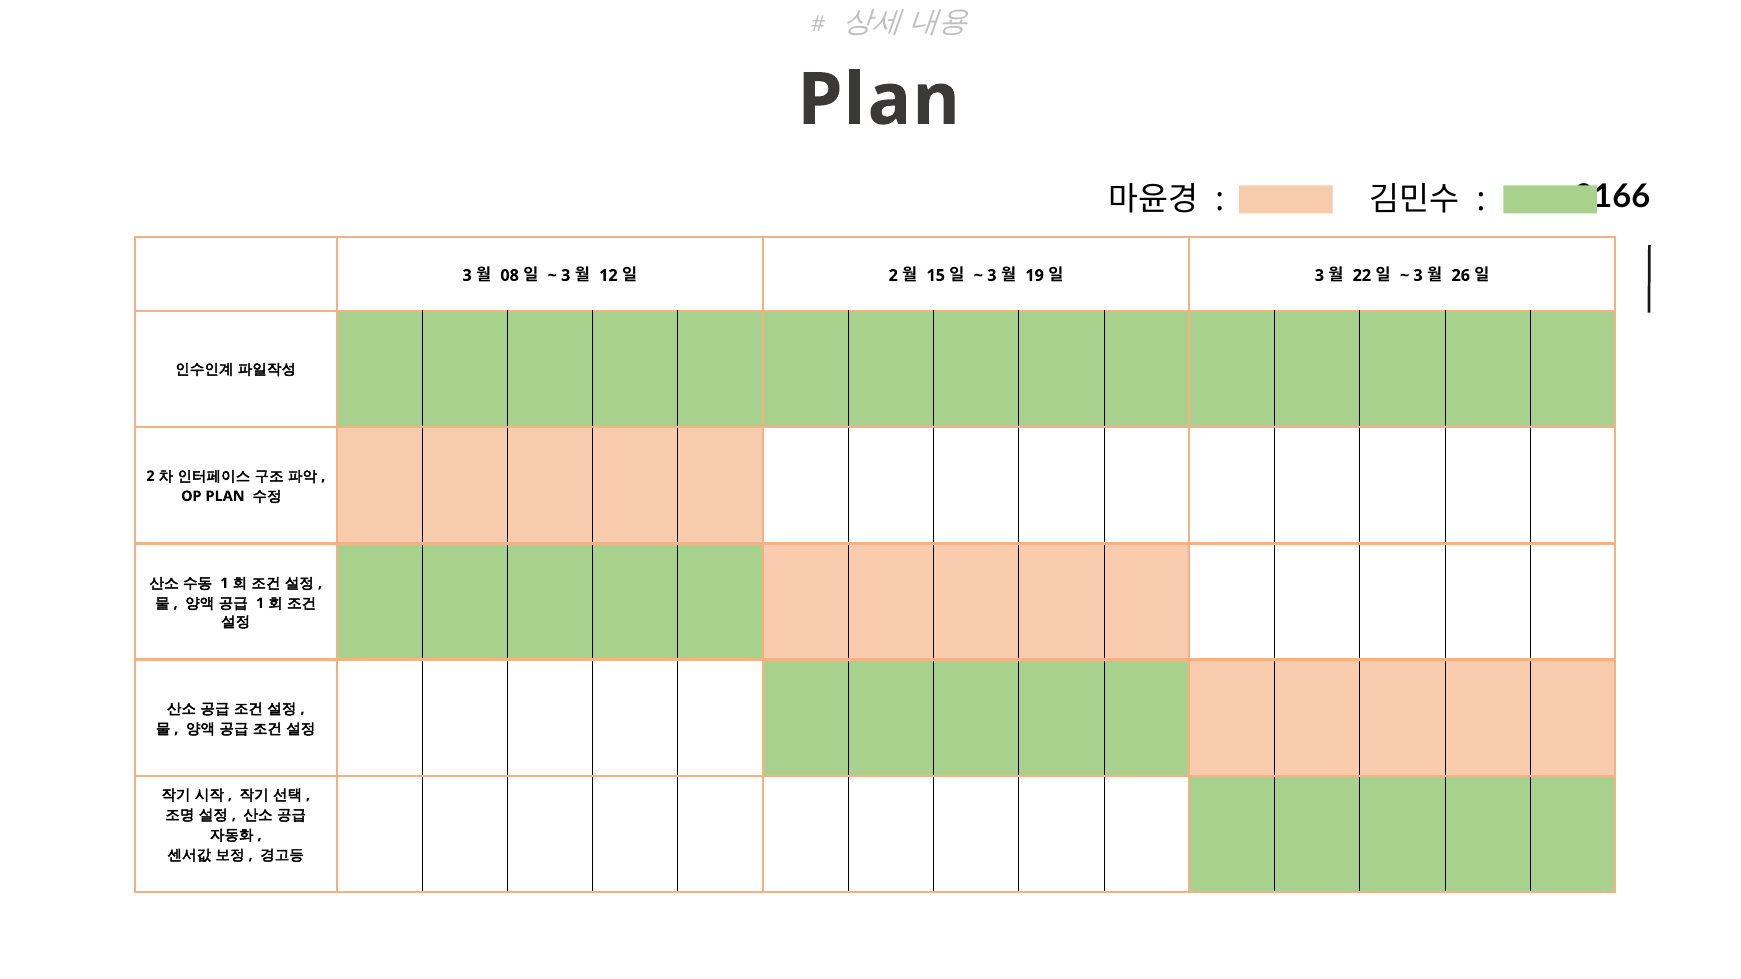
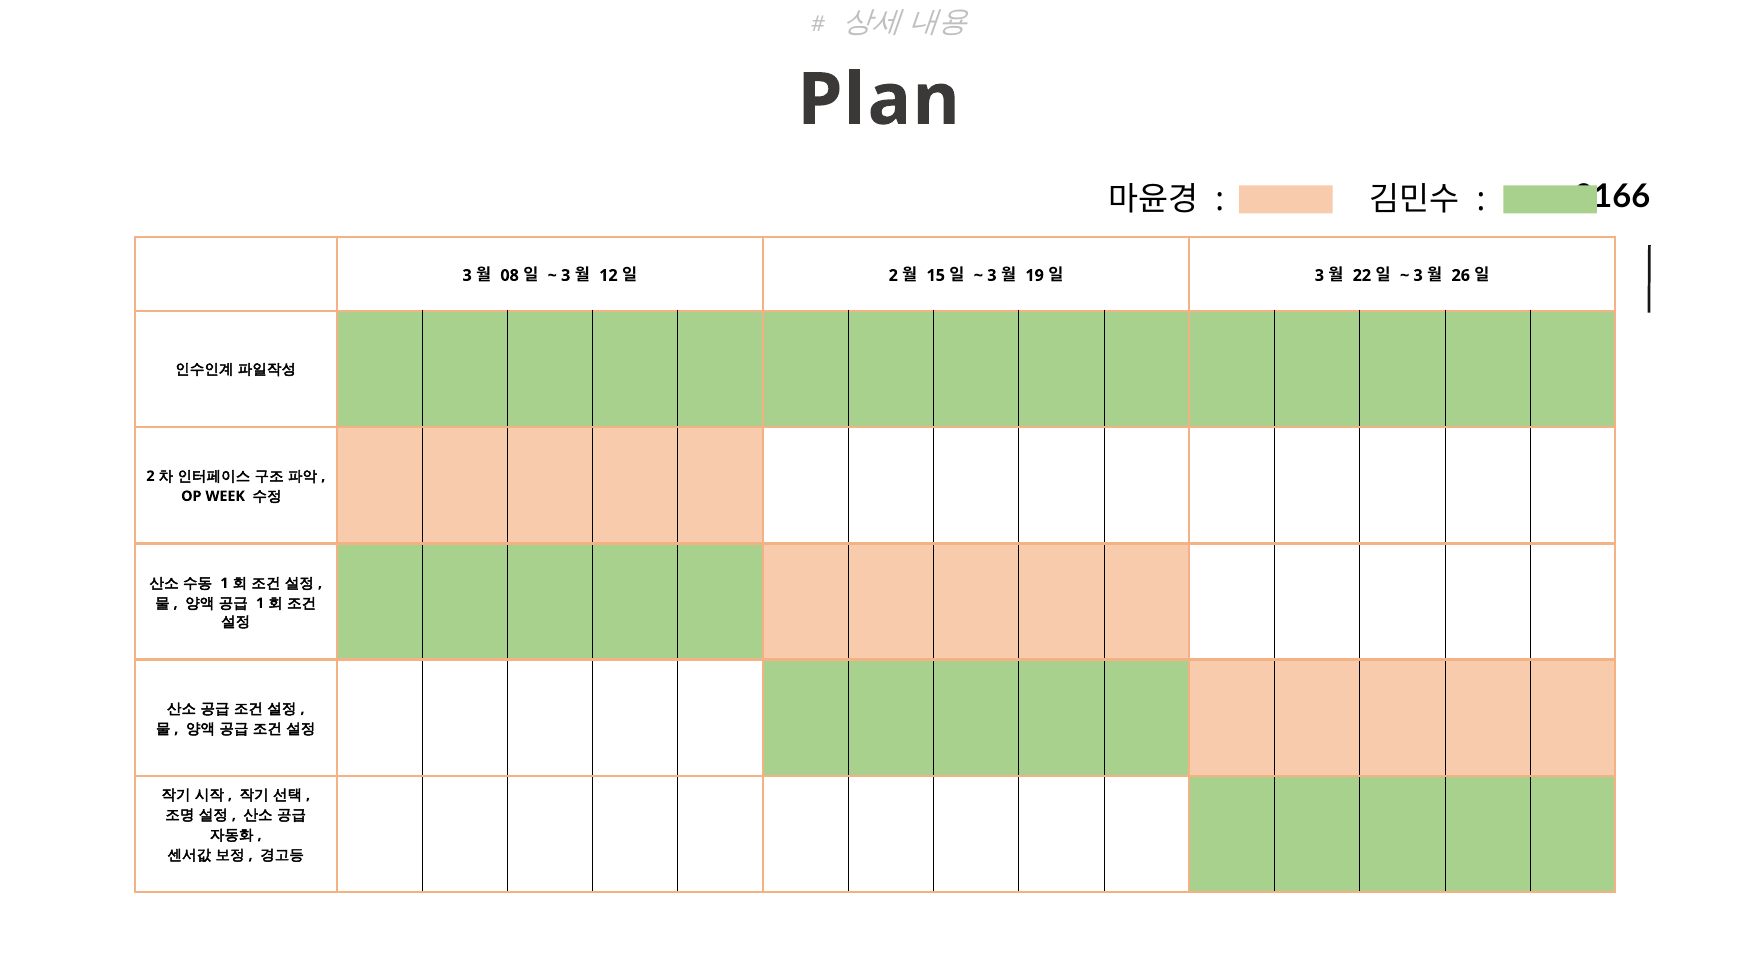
OP PLAN: PLAN -> WEEK (225, 496)
